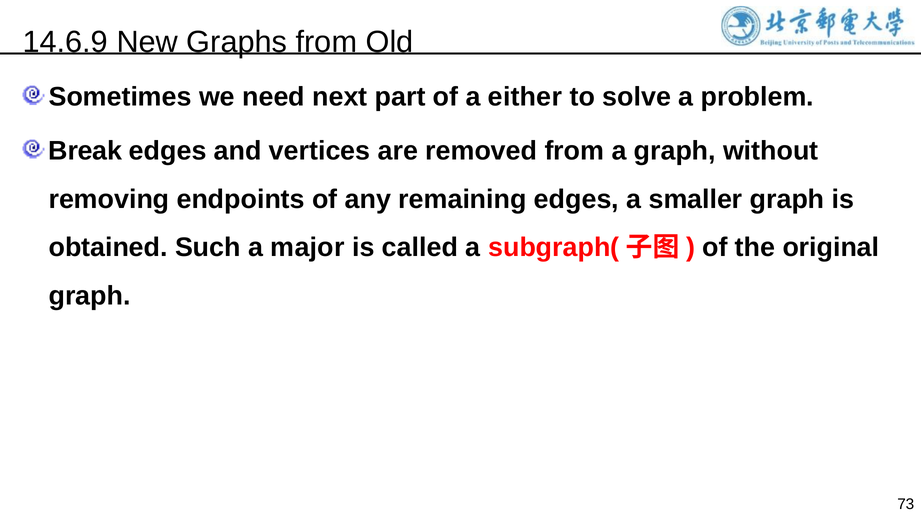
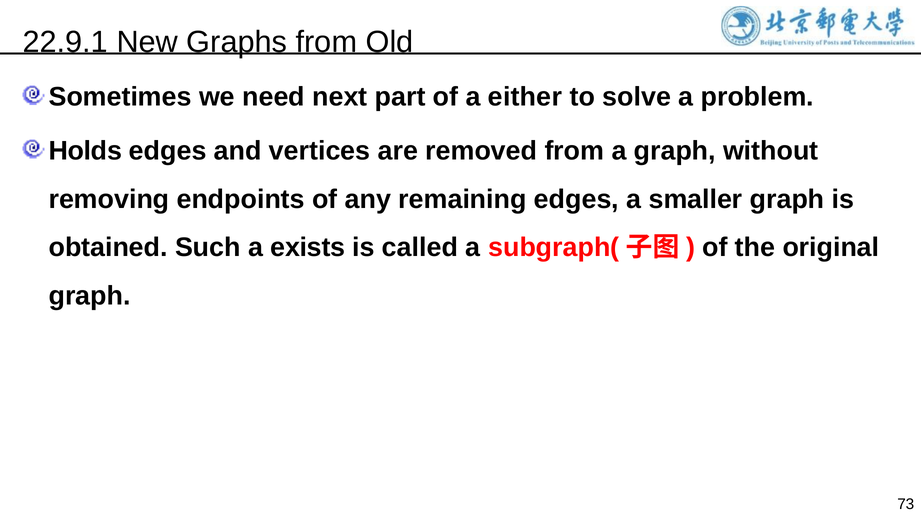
14.6.9: 14.6.9 -> 22.9.1 (65, 42)
Break: Break -> Holds (85, 151)
major: major -> exists (308, 248)
